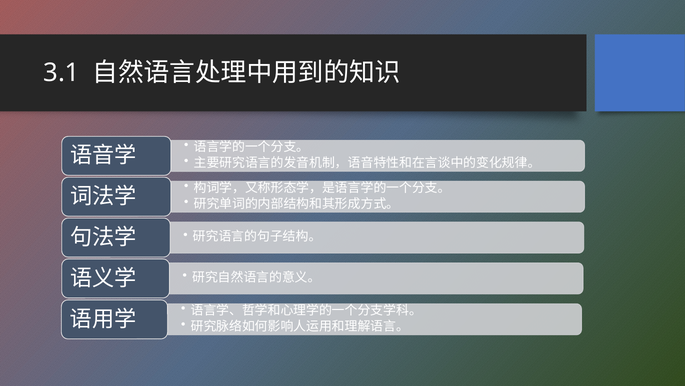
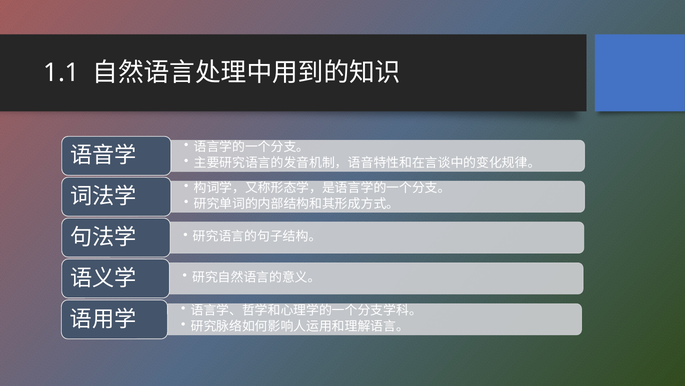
3.1: 3.1 -> 1.1 (61, 73)
